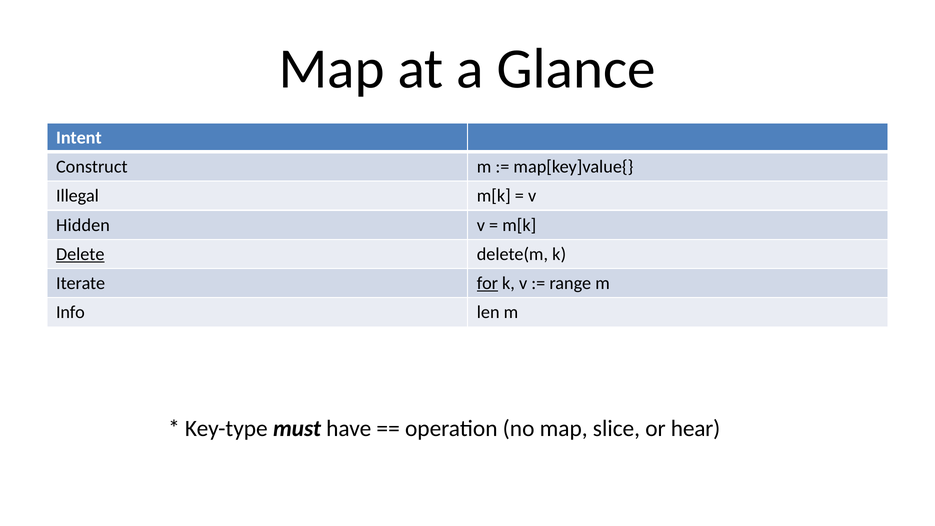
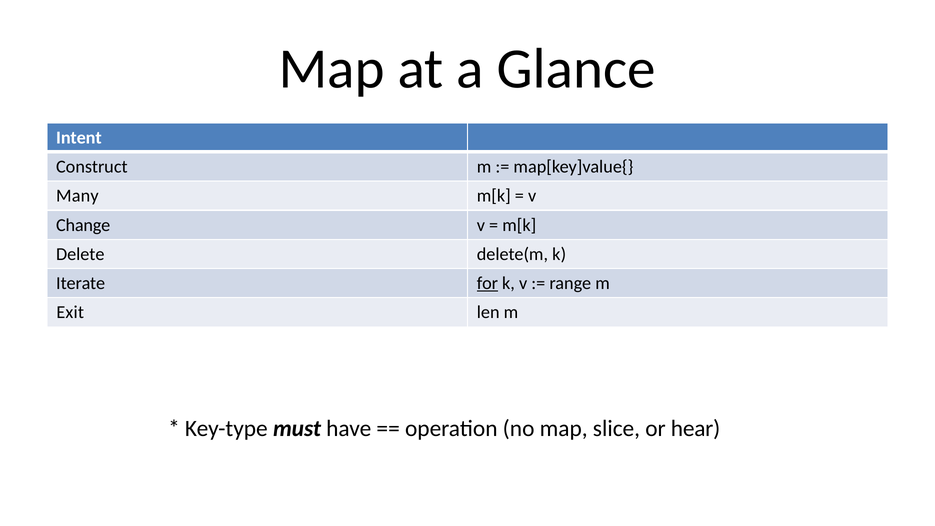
Illegal: Illegal -> Many (77, 196)
Hidden: Hidden -> Change (83, 225)
Delete underline: present -> none (80, 254)
Info: Info -> Exit (70, 312)
